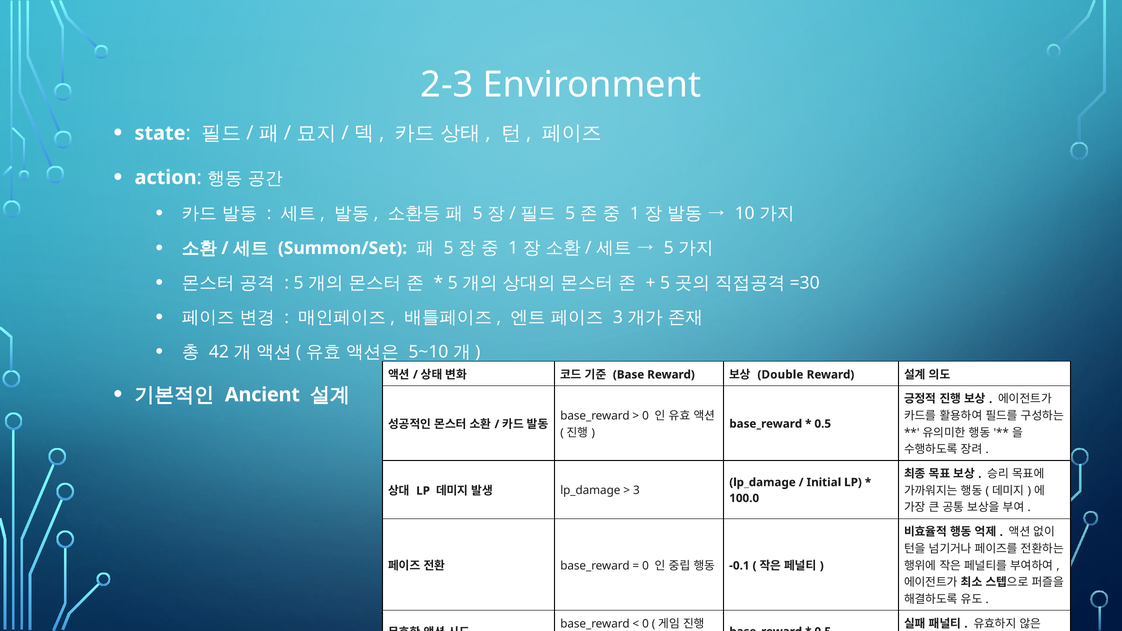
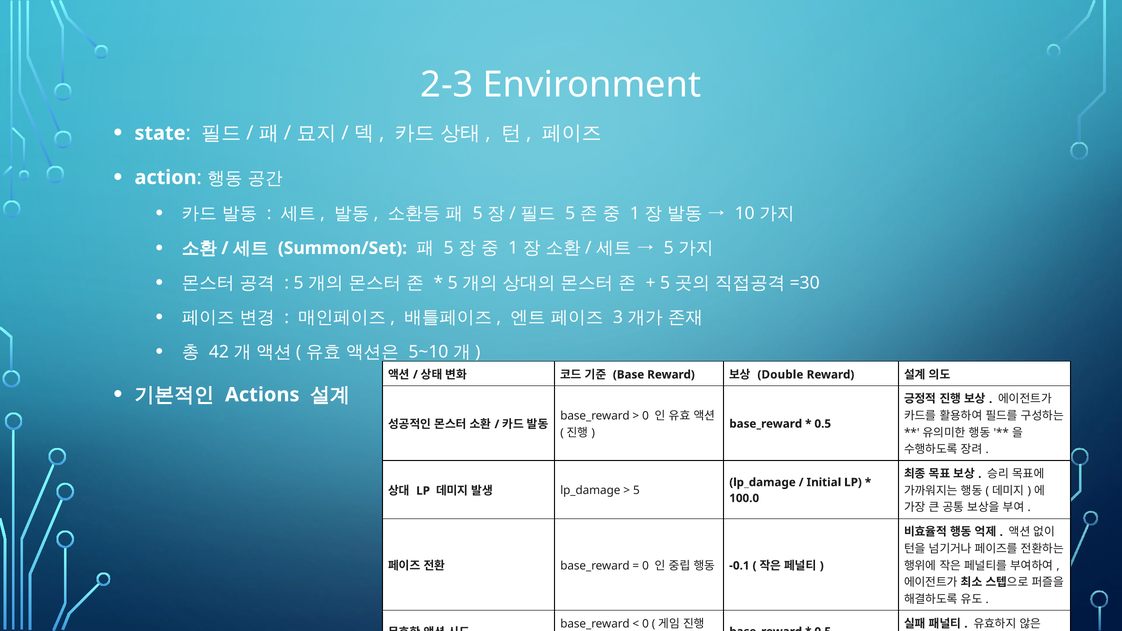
Ancient: Ancient -> Actions (262, 395)
3: 3 -> 5 (636, 490)
